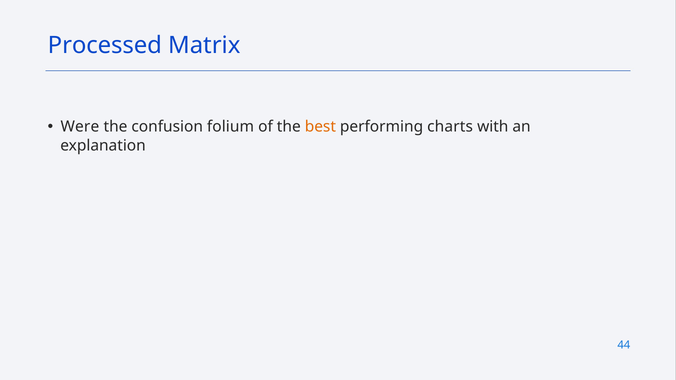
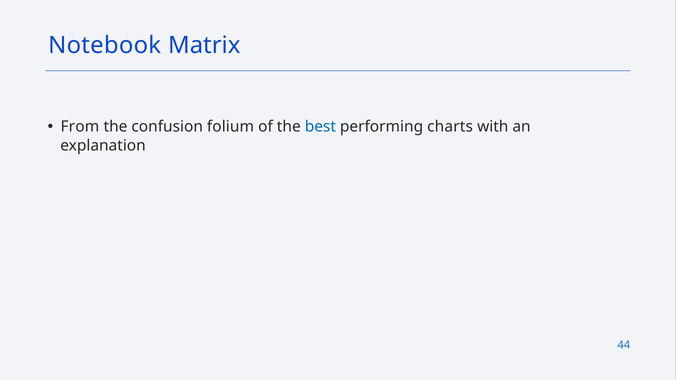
Processed: Processed -> Notebook (105, 45)
Were: Were -> From (80, 127)
best colour: orange -> blue (320, 127)
